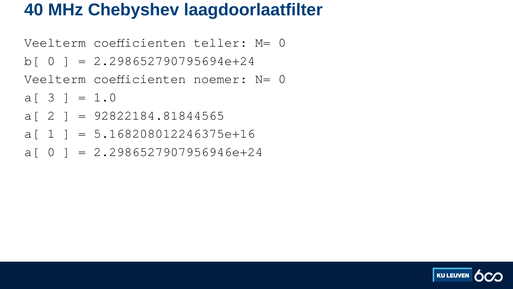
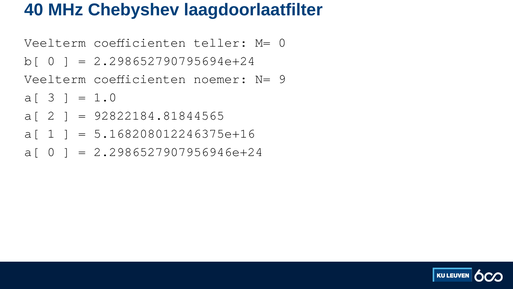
N= 0: 0 -> 9 (282, 79)
